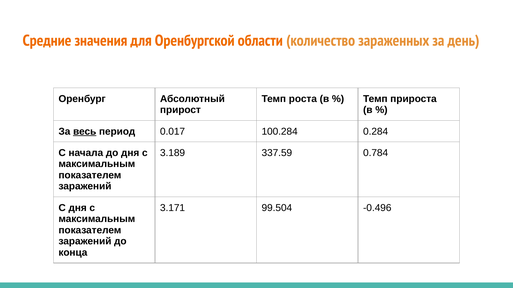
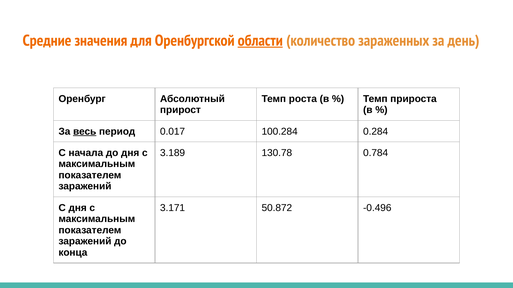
области underline: none -> present (260, 41)
337.59: 337.59 -> 130.78 (277, 153)
99.504: 99.504 -> 50.872 (277, 208)
